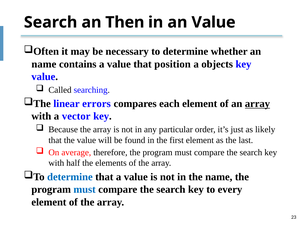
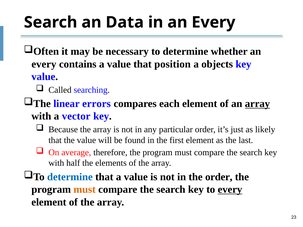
Then: Then -> Data (125, 22)
in an Value: Value -> Every (213, 22)
name: name -> every (44, 64)
the name: name -> order (219, 177)
must colour: blue -> orange (85, 190)
every underline: none -> present (230, 190)
